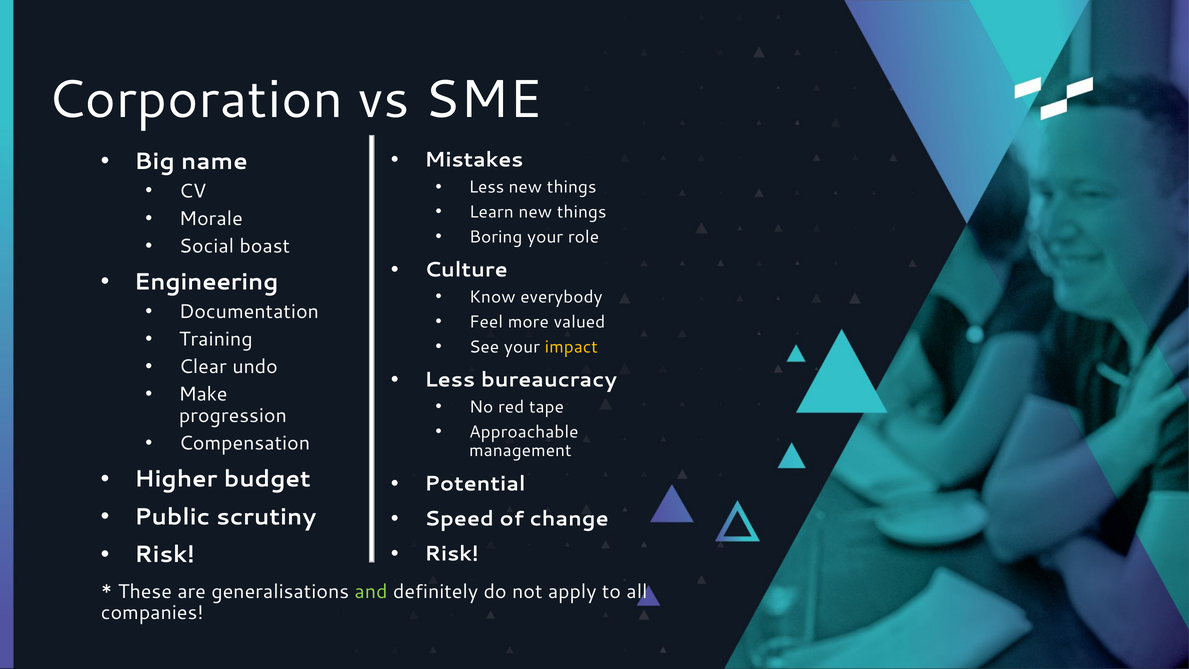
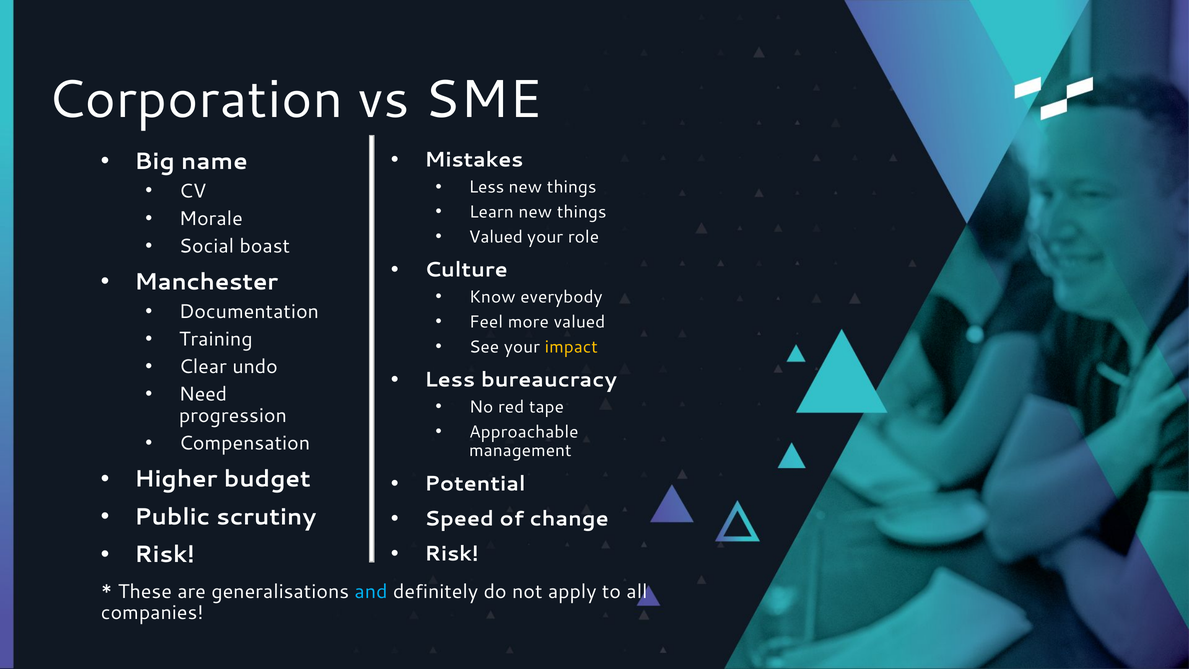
Boring: Boring -> Valued (496, 237)
Engineering: Engineering -> Manchester (206, 282)
Make: Make -> Need (203, 394)
and colour: light green -> light blue (371, 591)
